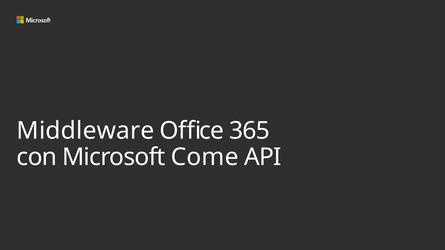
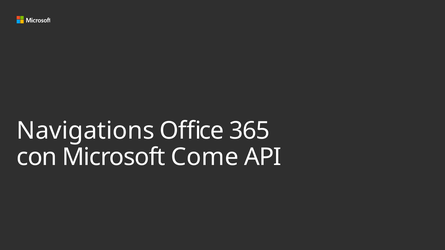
Middleware: Middleware -> Navigations (86, 131)
